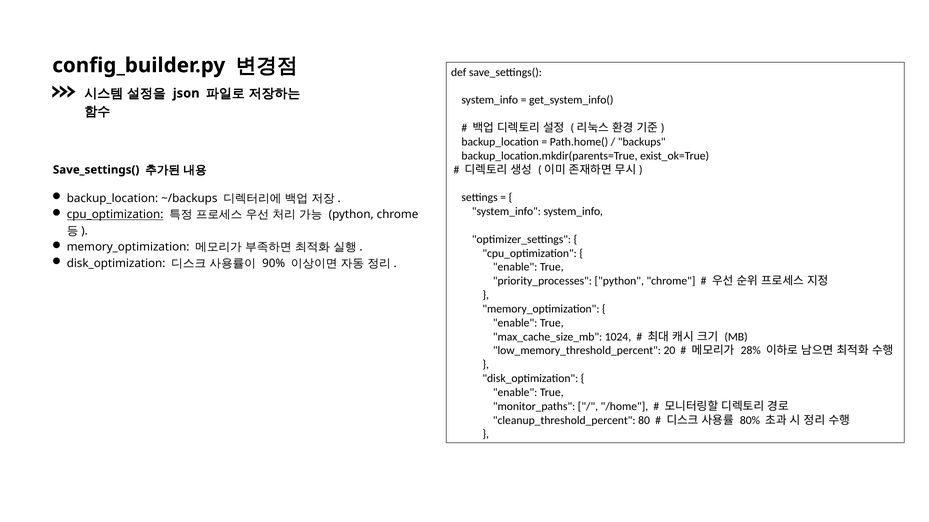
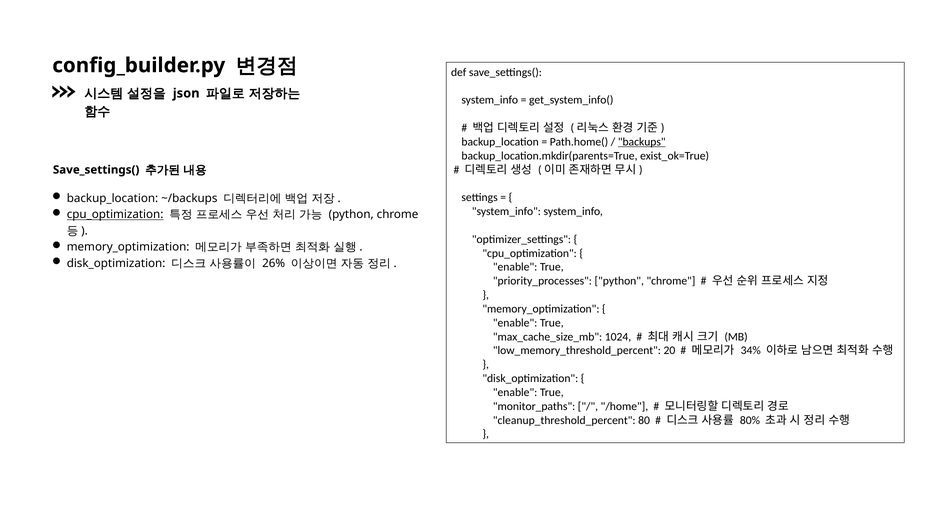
backups underline: none -> present (642, 142)
90%: 90% -> 26% (274, 264)
28%: 28% -> 34% (751, 351)
